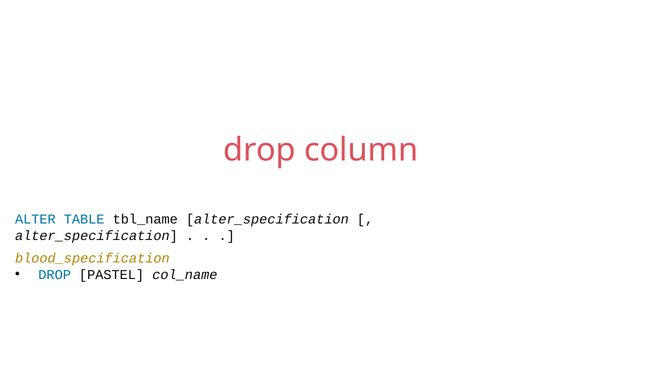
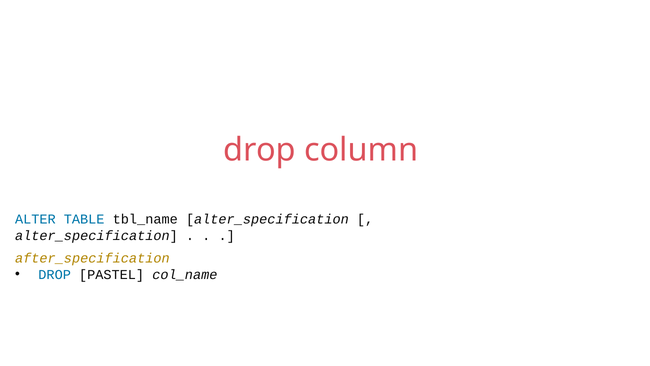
blood_specification: blood_specification -> after_specification (92, 258)
